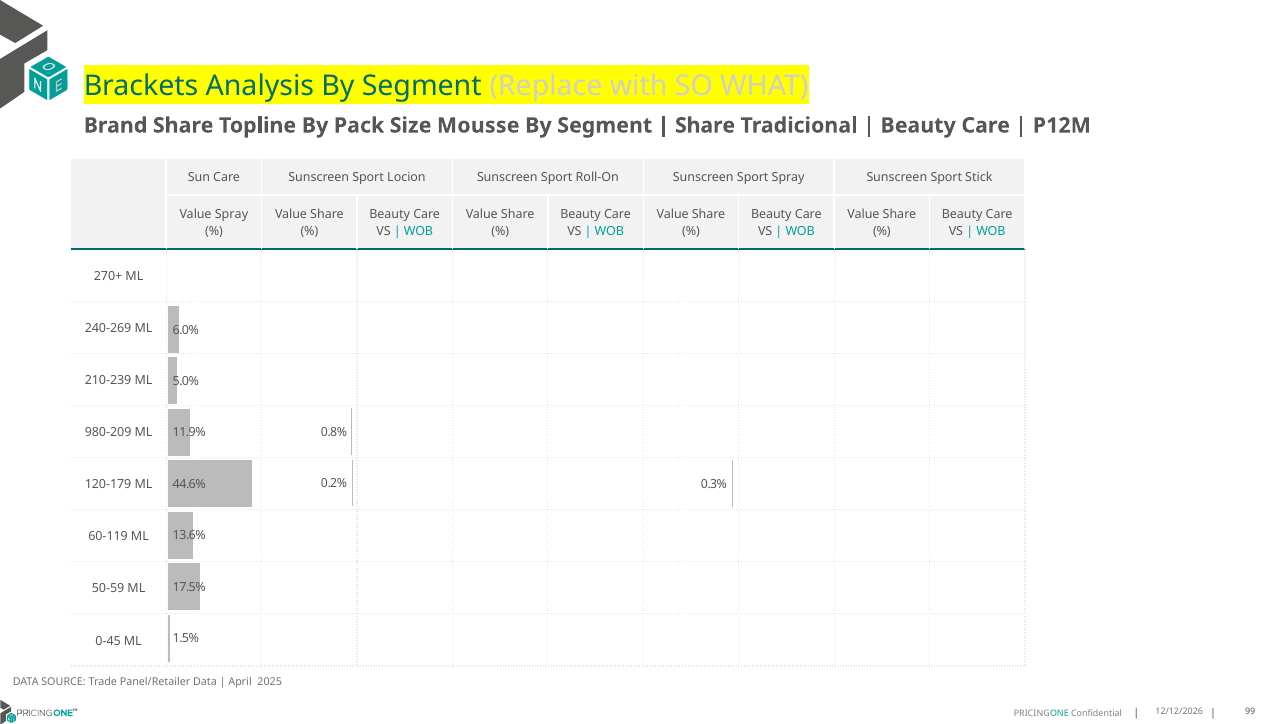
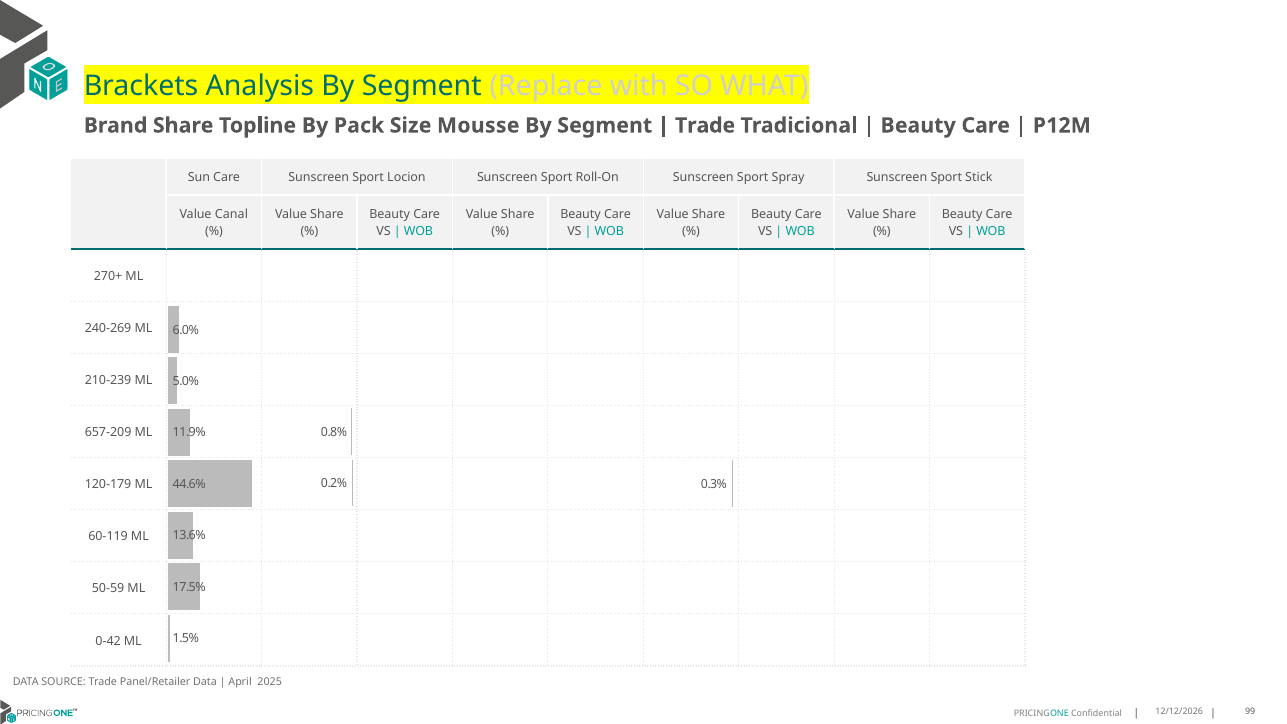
Share: Share -> Trade (705, 125)
Value Spray: Spray -> Canal (231, 214)
980-209: 980-209 -> 657-209 (108, 433)
0-45: 0-45 -> 0-42 (108, 641)
